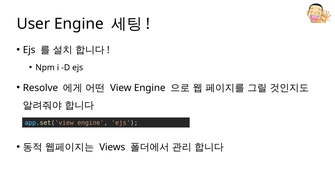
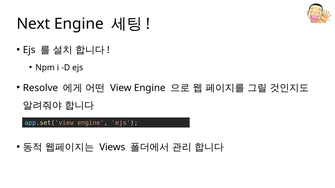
User: User -> Next (33, 24)
